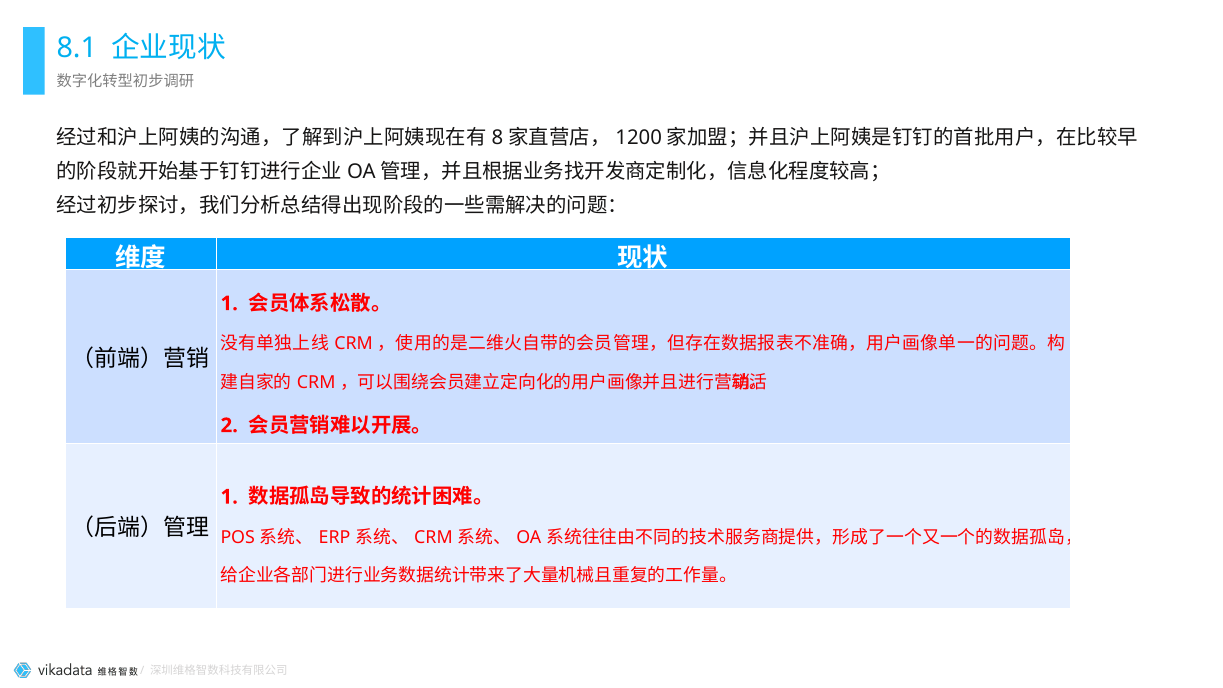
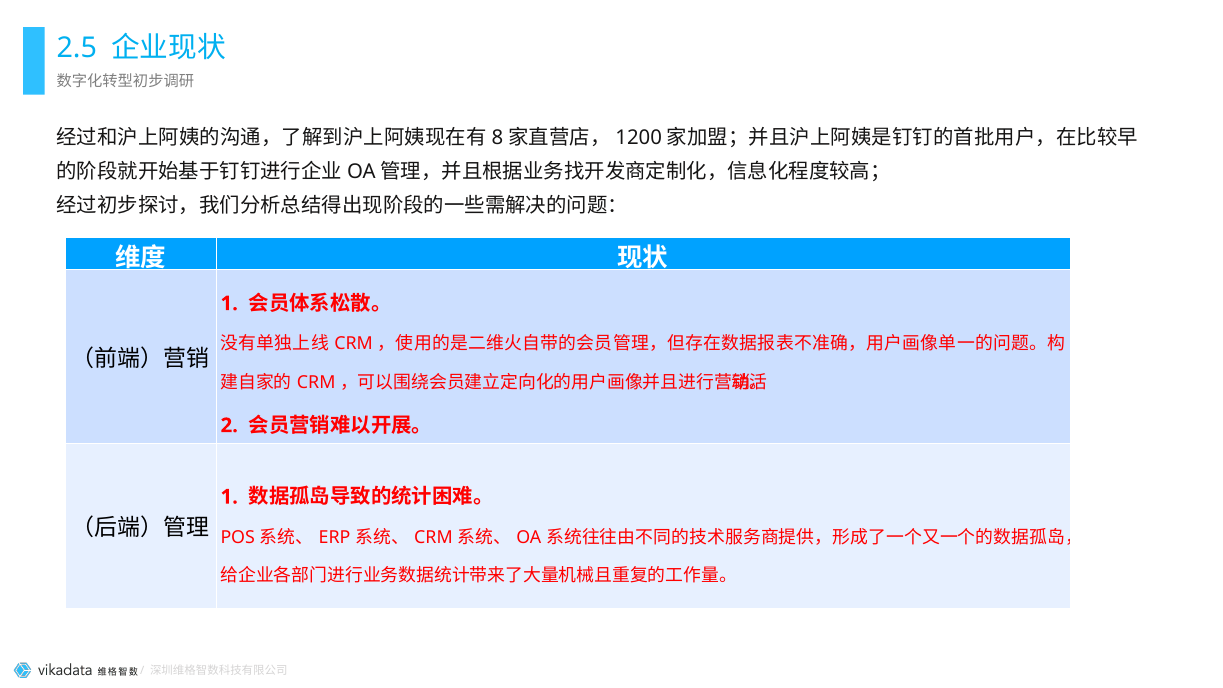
8.1: 8.1 -> 2.5 (77, 48)
